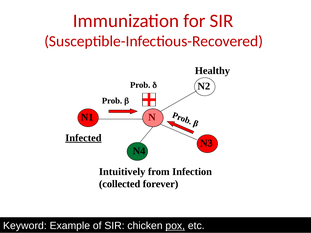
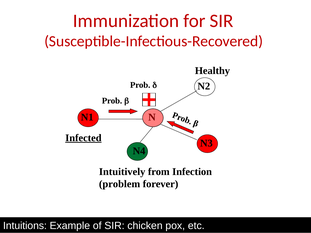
collected: collected -> problem (120, 184)
Keyword: Keyword -> Intuitions (25, 226)
pox underline: present -> none (175, 226)
